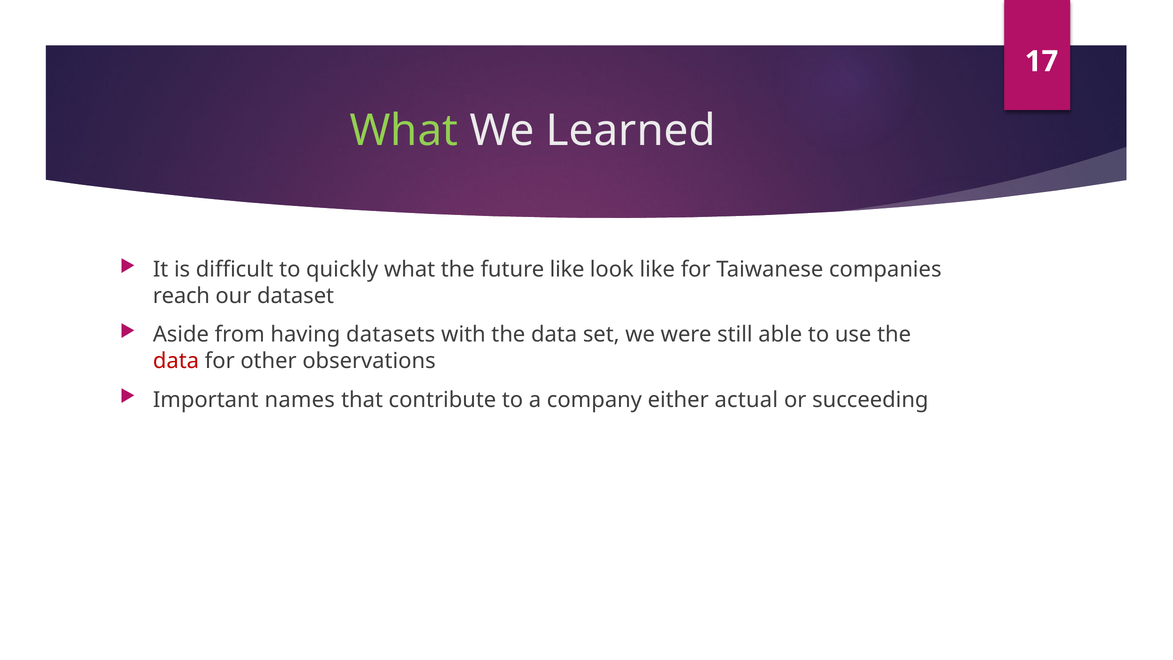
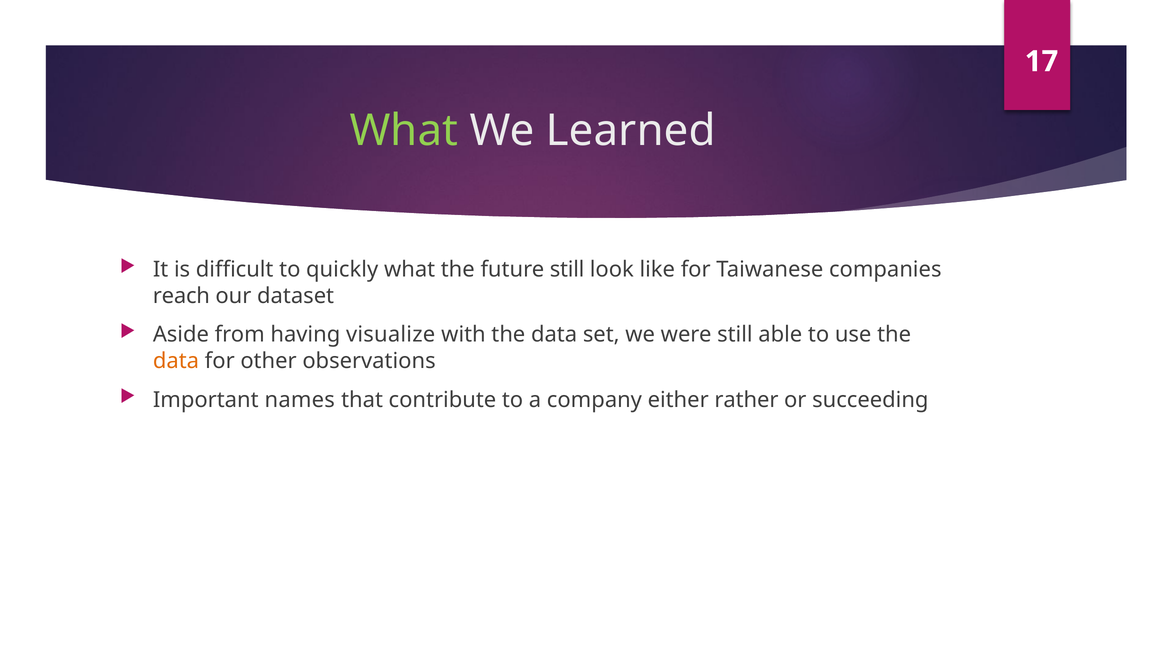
future like: like -> still (567, 270)
datasets: datasets -> visualize (391, 335)
data colour: red -> orange (176, 361)
actual: actual -> rather (746, 400)
